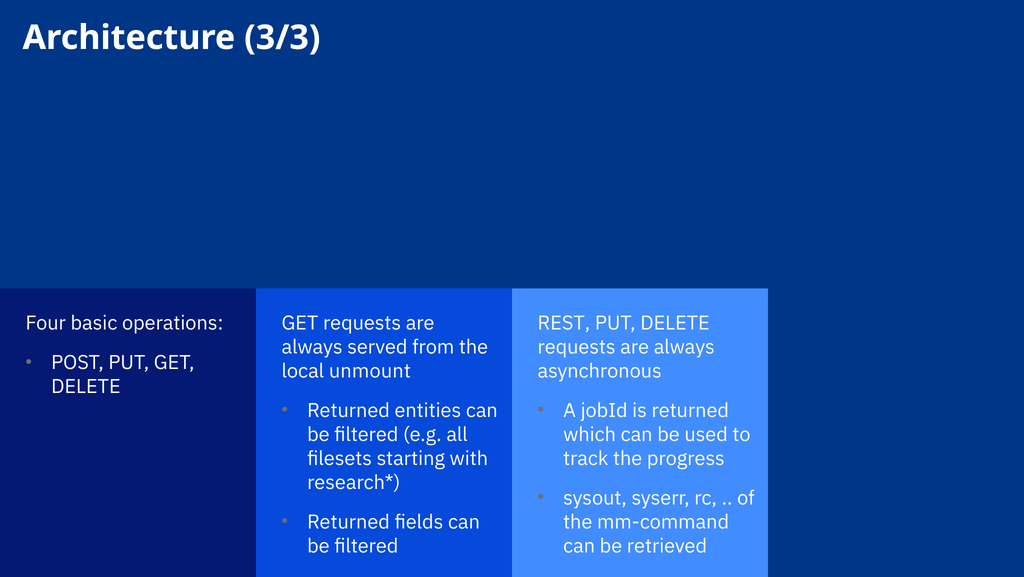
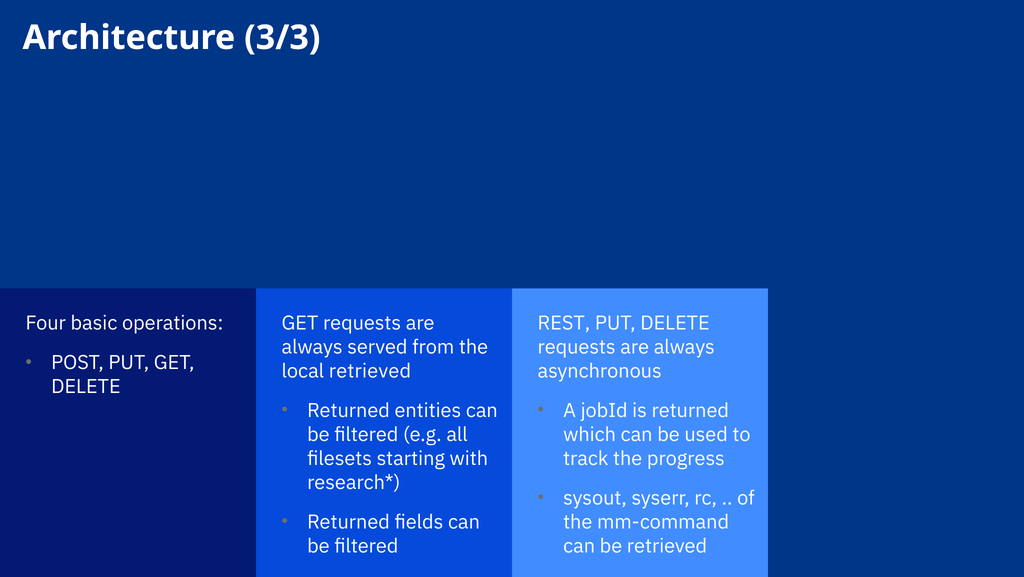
local unmount: unmount -> retrieved (370, 371)
